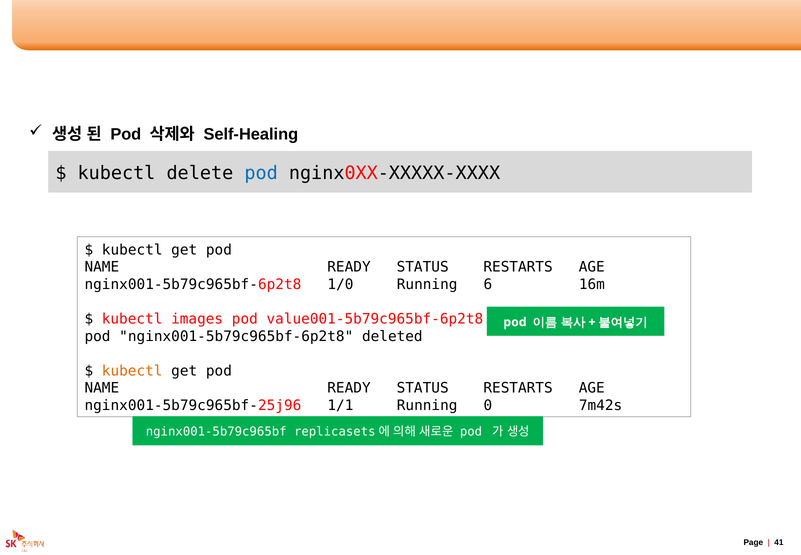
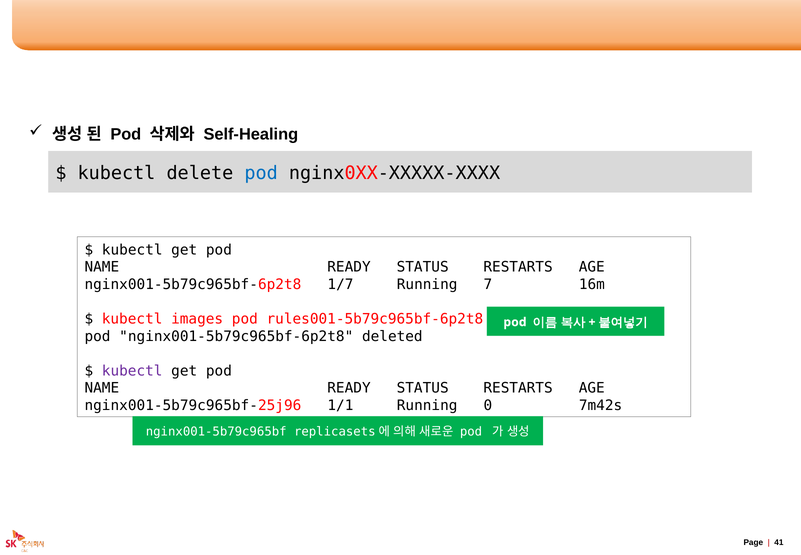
1/0: 1/0 -> 1/7 (340, 284)
6: 6 -> 7 (488, 284)
value001-5b79c965bf-6p2t8: value001-5b79c965bf-6p2t8 -> rules001-5b79c965bf-6p2t8 (375, 319)
kubectl colour: orange -> purple (132, 371)
